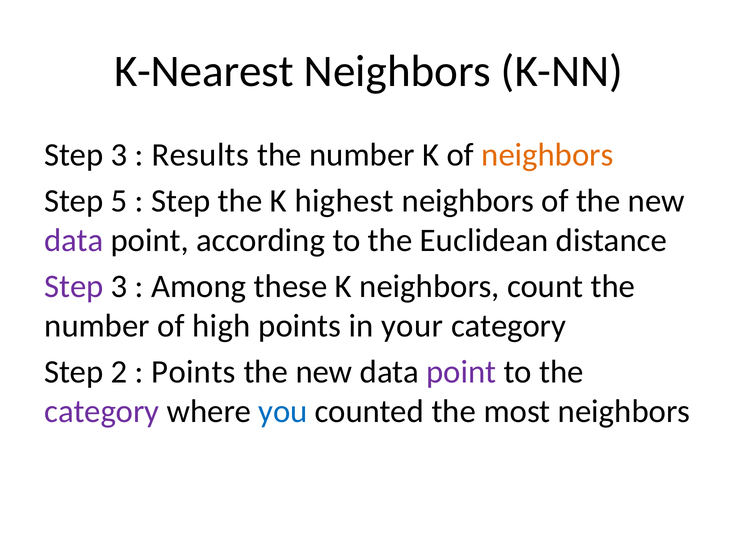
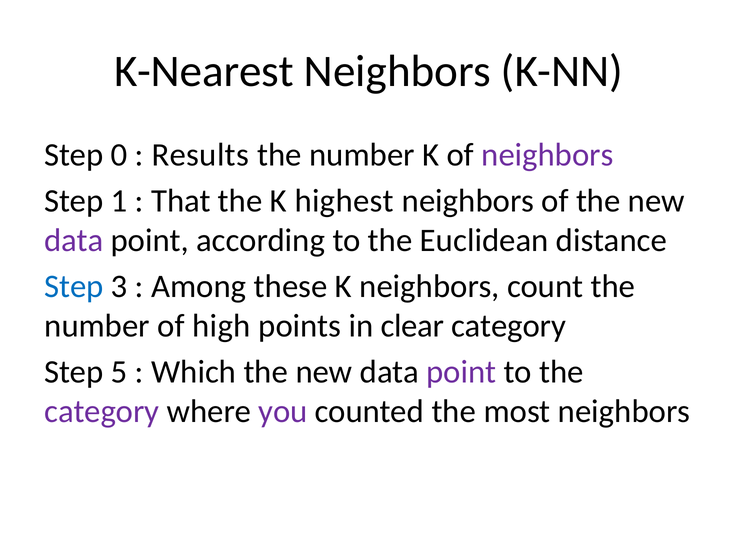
3: 3 -> 0 (119, 155)
neighbors colour: orange -> purple (547, 155)
5: 5 -> 1 (119, 201)
Step: Step -> That (181, 201)
Step colour: purple -> blue (74, 286)
your: your -> clear (413, 326)
2: 2 -> 5 (119, 372)
Points: Points -> Which (194, 372)
you colour: blue -> purple (283, 411)
